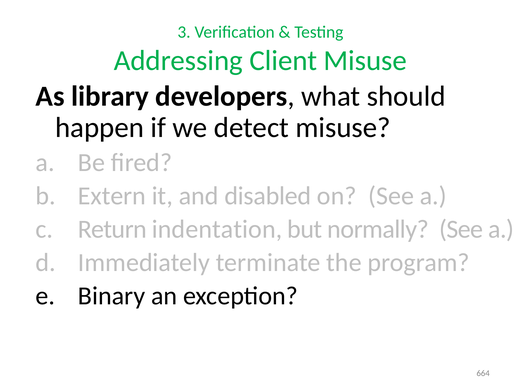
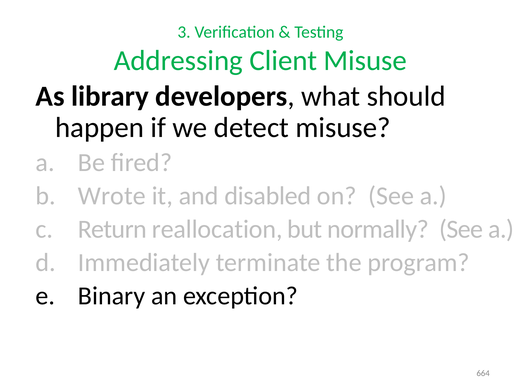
Extern: Extern -> Wrote (112, 196)
indentation: indentation -> reallocation (217, 229)
